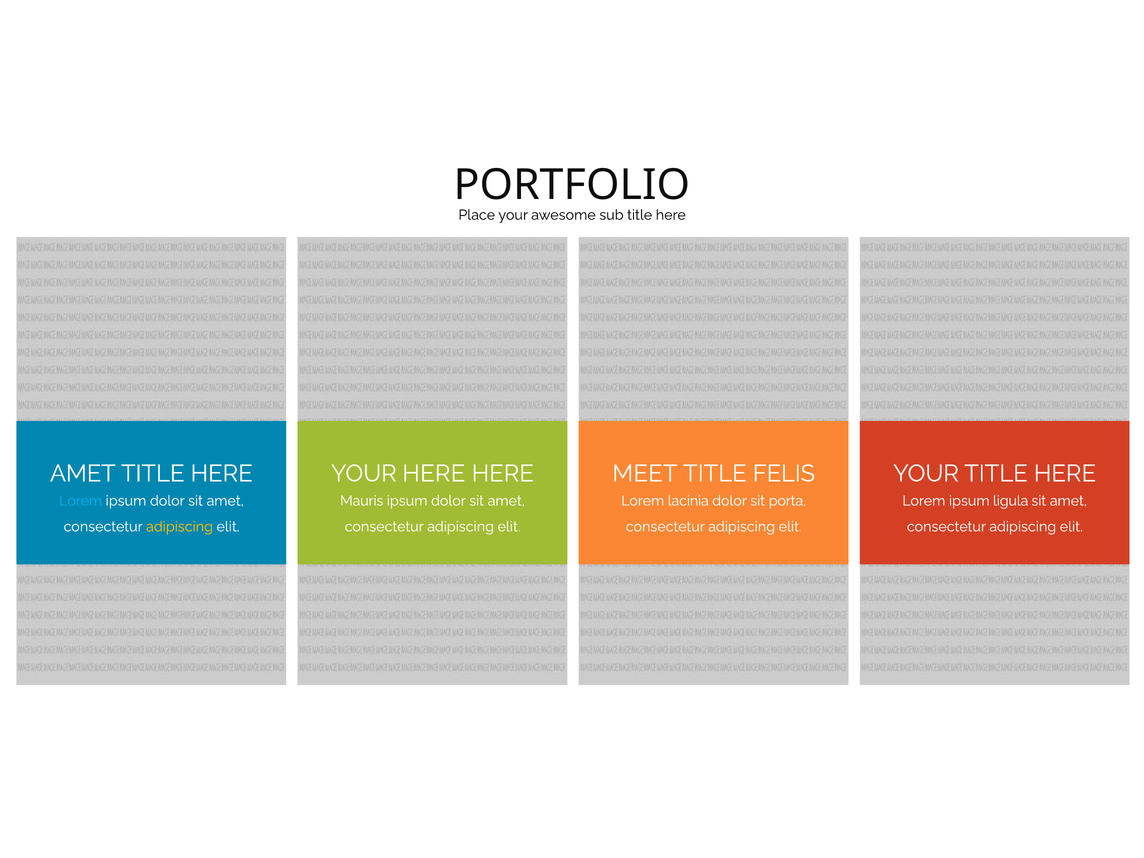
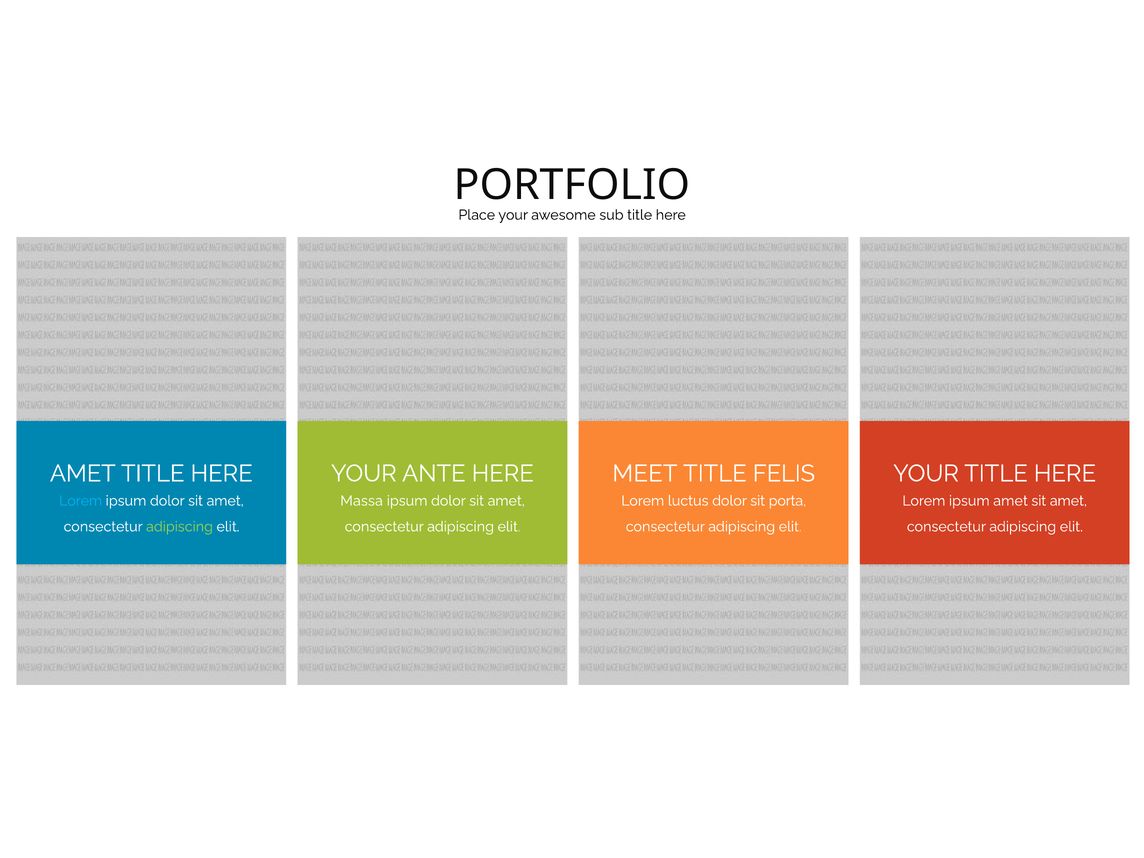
YOUR HERE: HERE -> ANTE (434, 474)
Mauris: Mauris -> Massa (362, 501)
lacinia: lacinia -> luctus (688, 501)
ipsum ligula: ligula -> amet (1011, 501)
adipiscing colour: yellow -> light green (179, 527)
